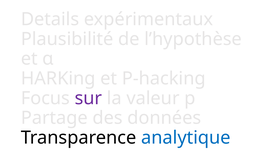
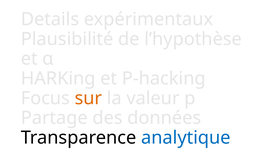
sur colour: purple -> orange (88, 98)
